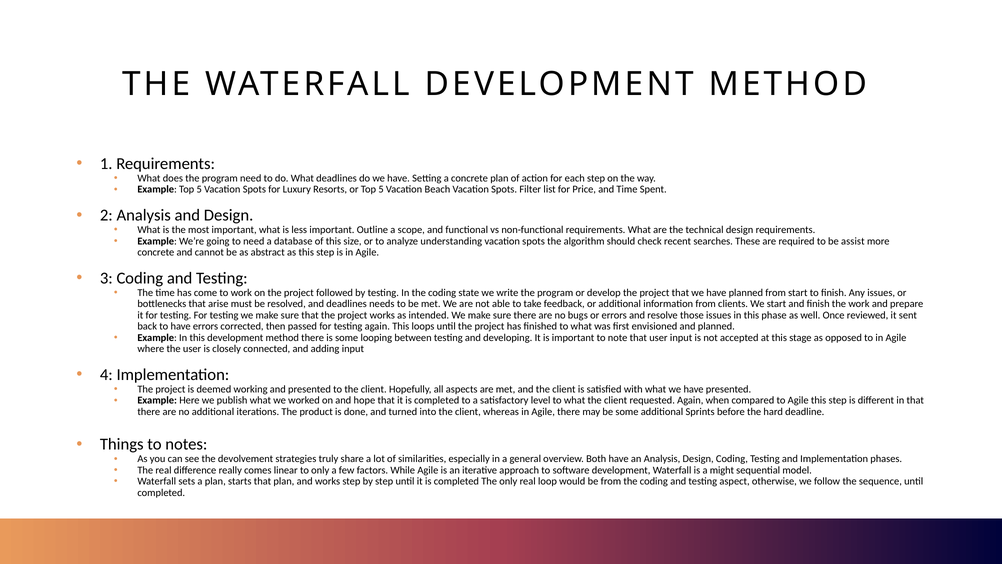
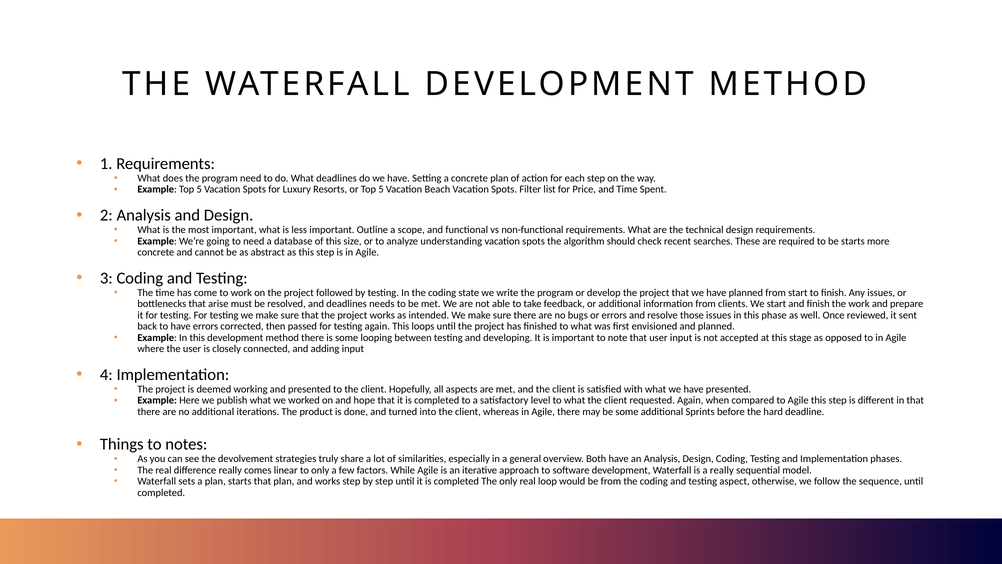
be assist: assist -> starts (853, 241)
a might: might -> really (722, 470)
